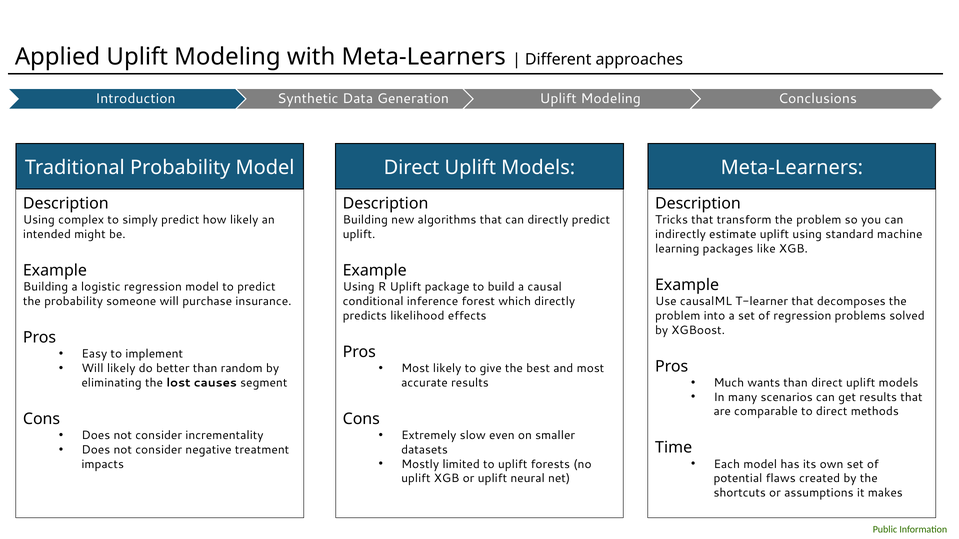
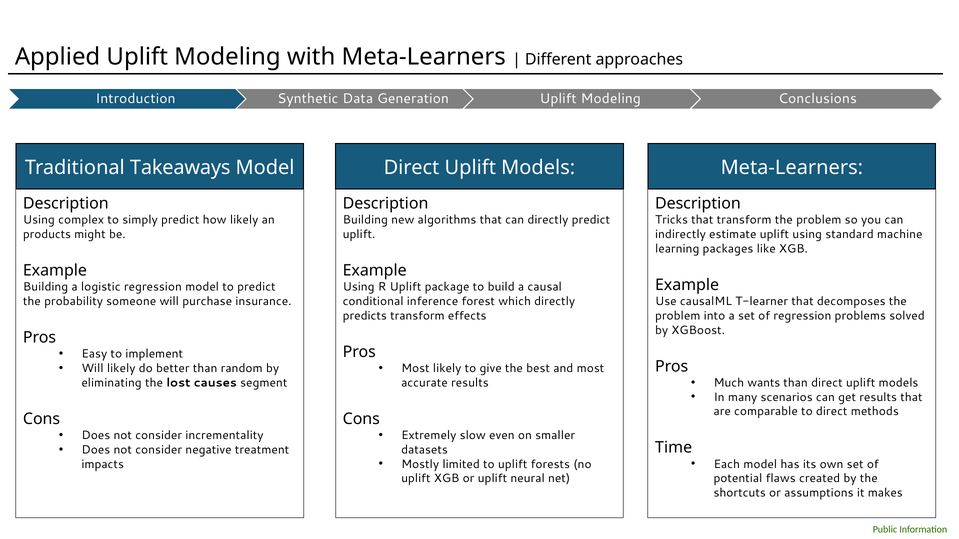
Traditional Probability: Probability -> Takeaways (180, 168)
intended: intended -> products (47, 234)
predicts likelihood: likelihood -> transform (417, 316)
